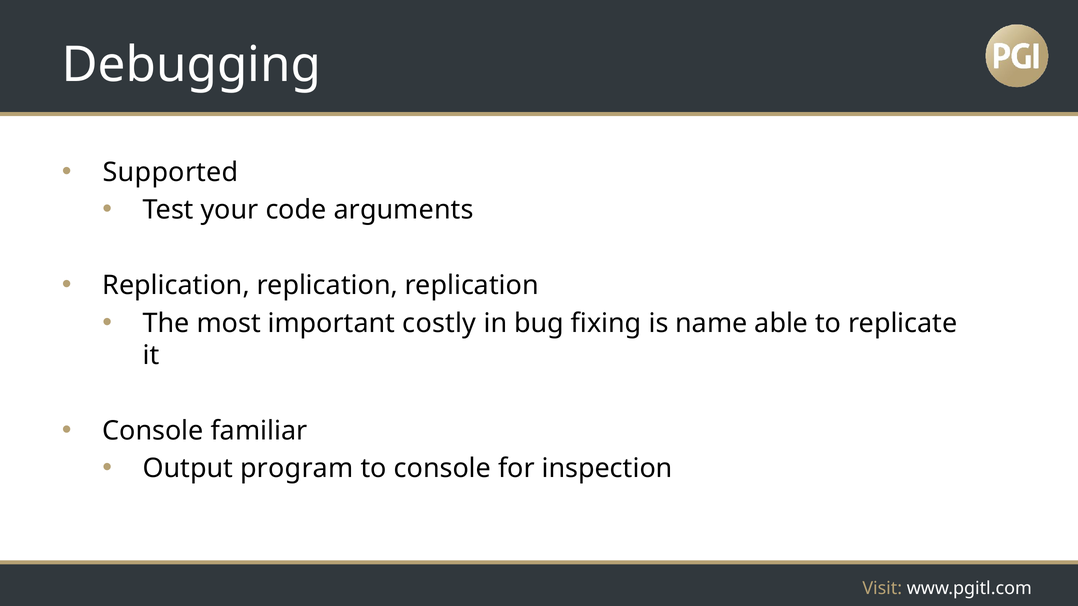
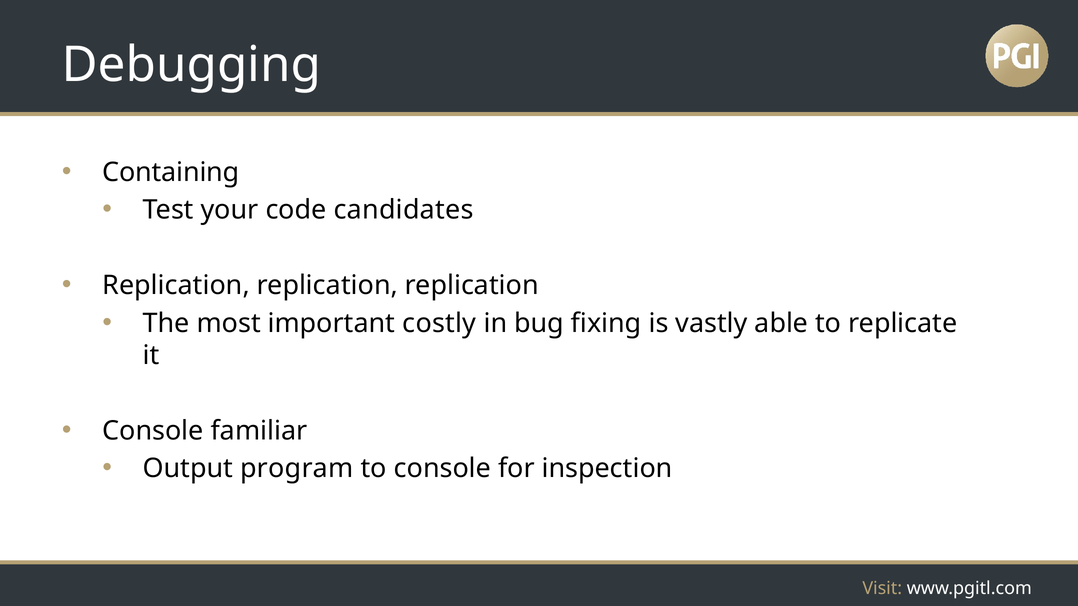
Supported: Supported -> Containing (171, 172)
arguments: arguments -> candidates (404, 210)
name: name -> vastly (711, 323)
